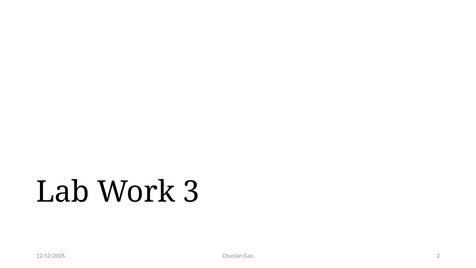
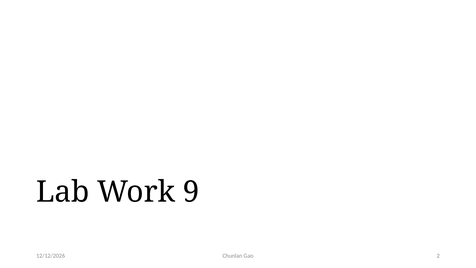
3: 3 -> 9 (191, 192)
